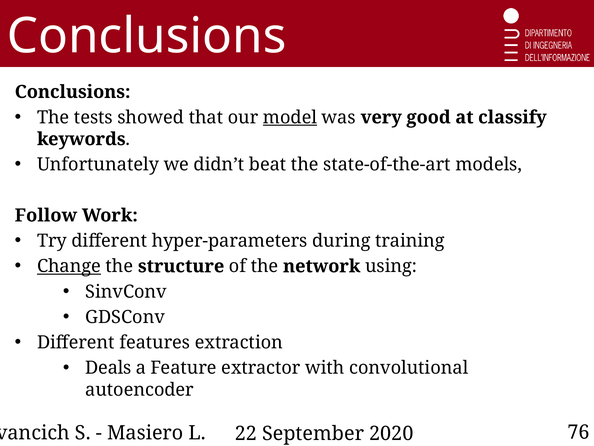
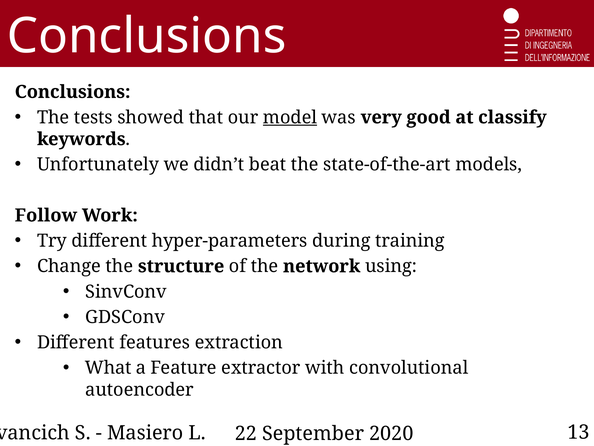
Change underline: present -> none (69, 266)
Deals: Deals -> What (108, 368)
76: 76 -> 13 (579, 432)
